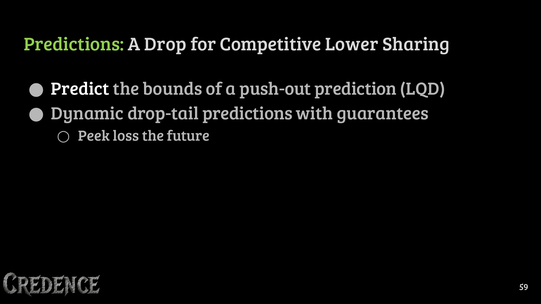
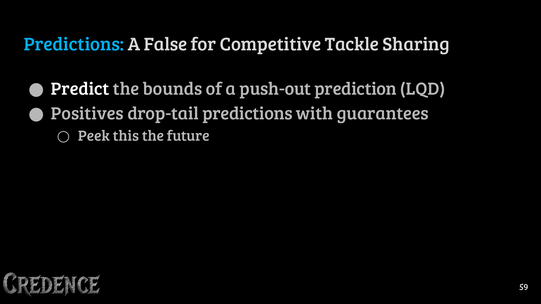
Predictions colour: light green -> light blue (74, 44)
Drop: Drop -> False (166, 44)
Lower: Lower -> Tackle (352, 44)
Dynamic: Dynamic -> Positives (87, 114)
loss: loss -> this (126, 136)
